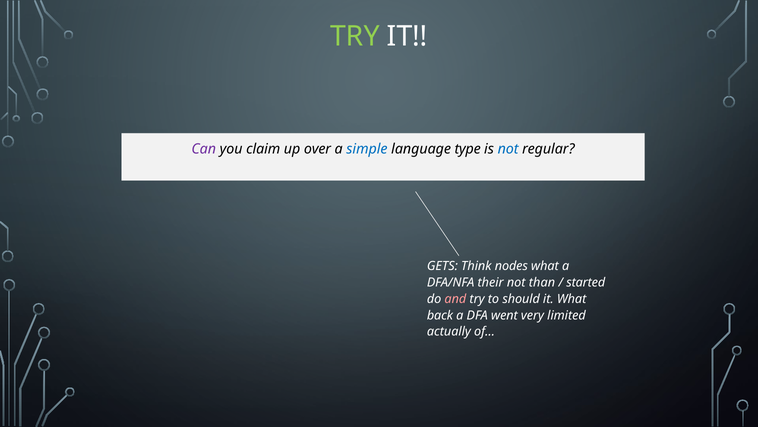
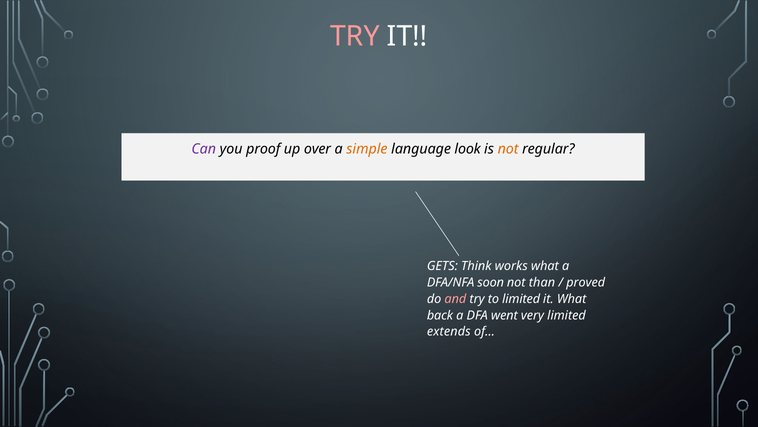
TRY colour: light green -> pink (355, 36)
claim: claim -> proof (263, 149)
simple colour: blue -> orange (367, 149)
type: type -> look (468, 149)
not colour: blue -> orange (508, 149)
nodes: nodes -> works (511, 266)
their: their -> soon (491, 282)
started: started -> proved (586, 282)
to should: should -> limited (521, 299)
actually: actually -> extends (449, 331)
